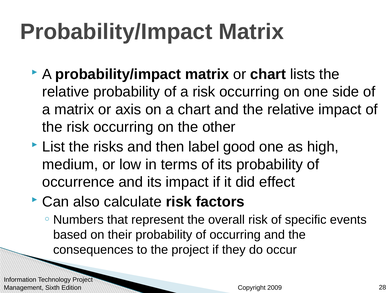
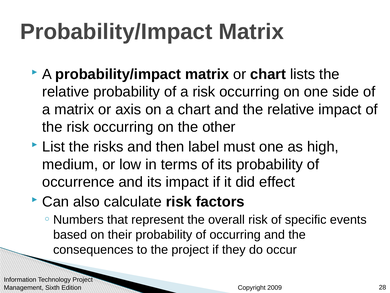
good: good -> must (239, 147)
